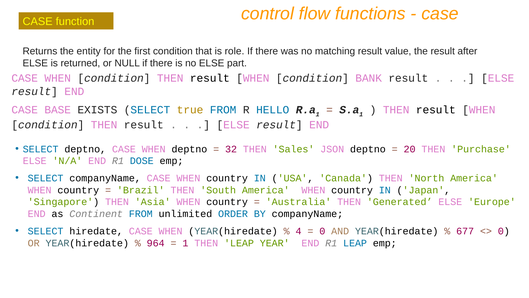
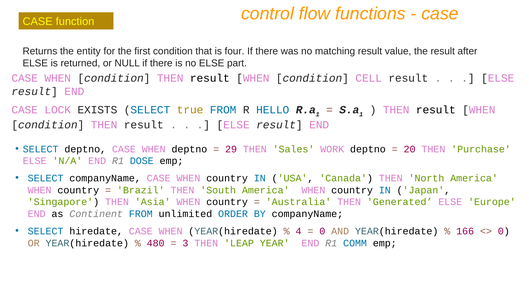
role: role -> four (235, 51)
BANK: BANK -> CELL (369, 78)
BASE: BASE -> LOCK (58, 110)
32: 32 -> 29 (231, 149)
JSON: JSON -> WORK (332, 149)
677: 677 -> 166 (465, 231)
964: 964 -> 480 (156, 243)
1: 1 -> 3 (185, 243)
R1 LEAP: LEAP -> COMM (355, 243)
